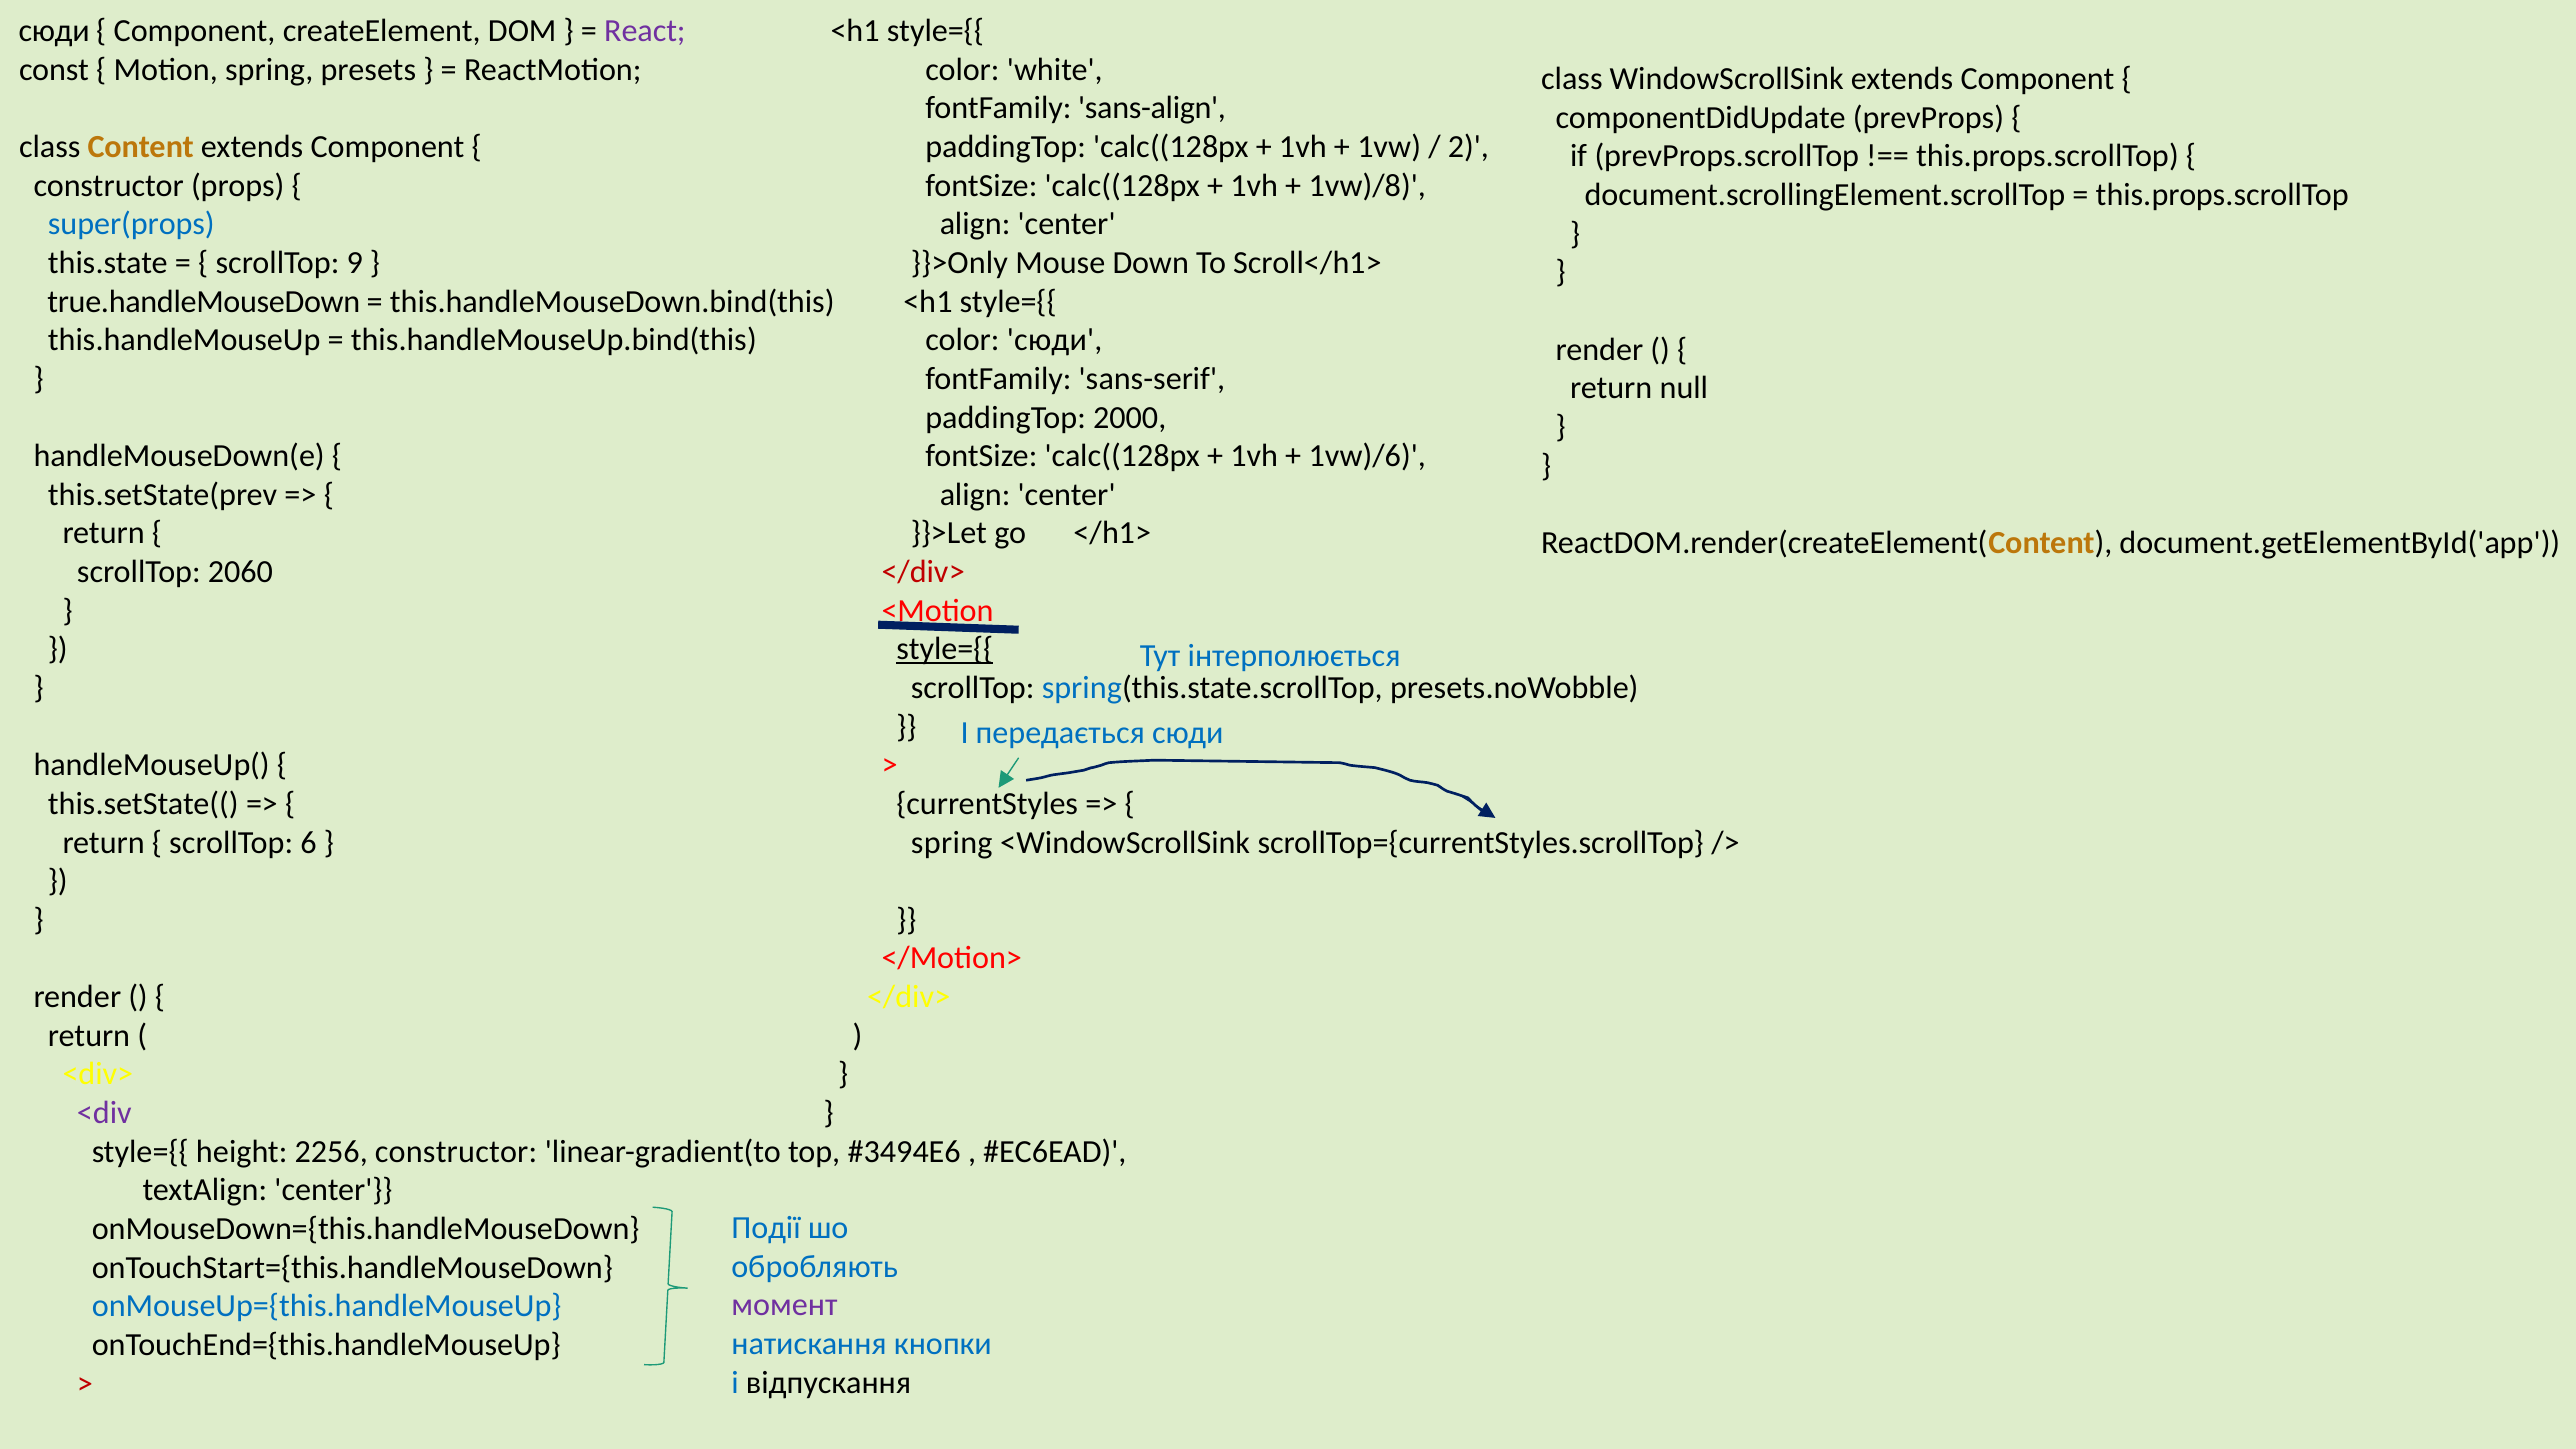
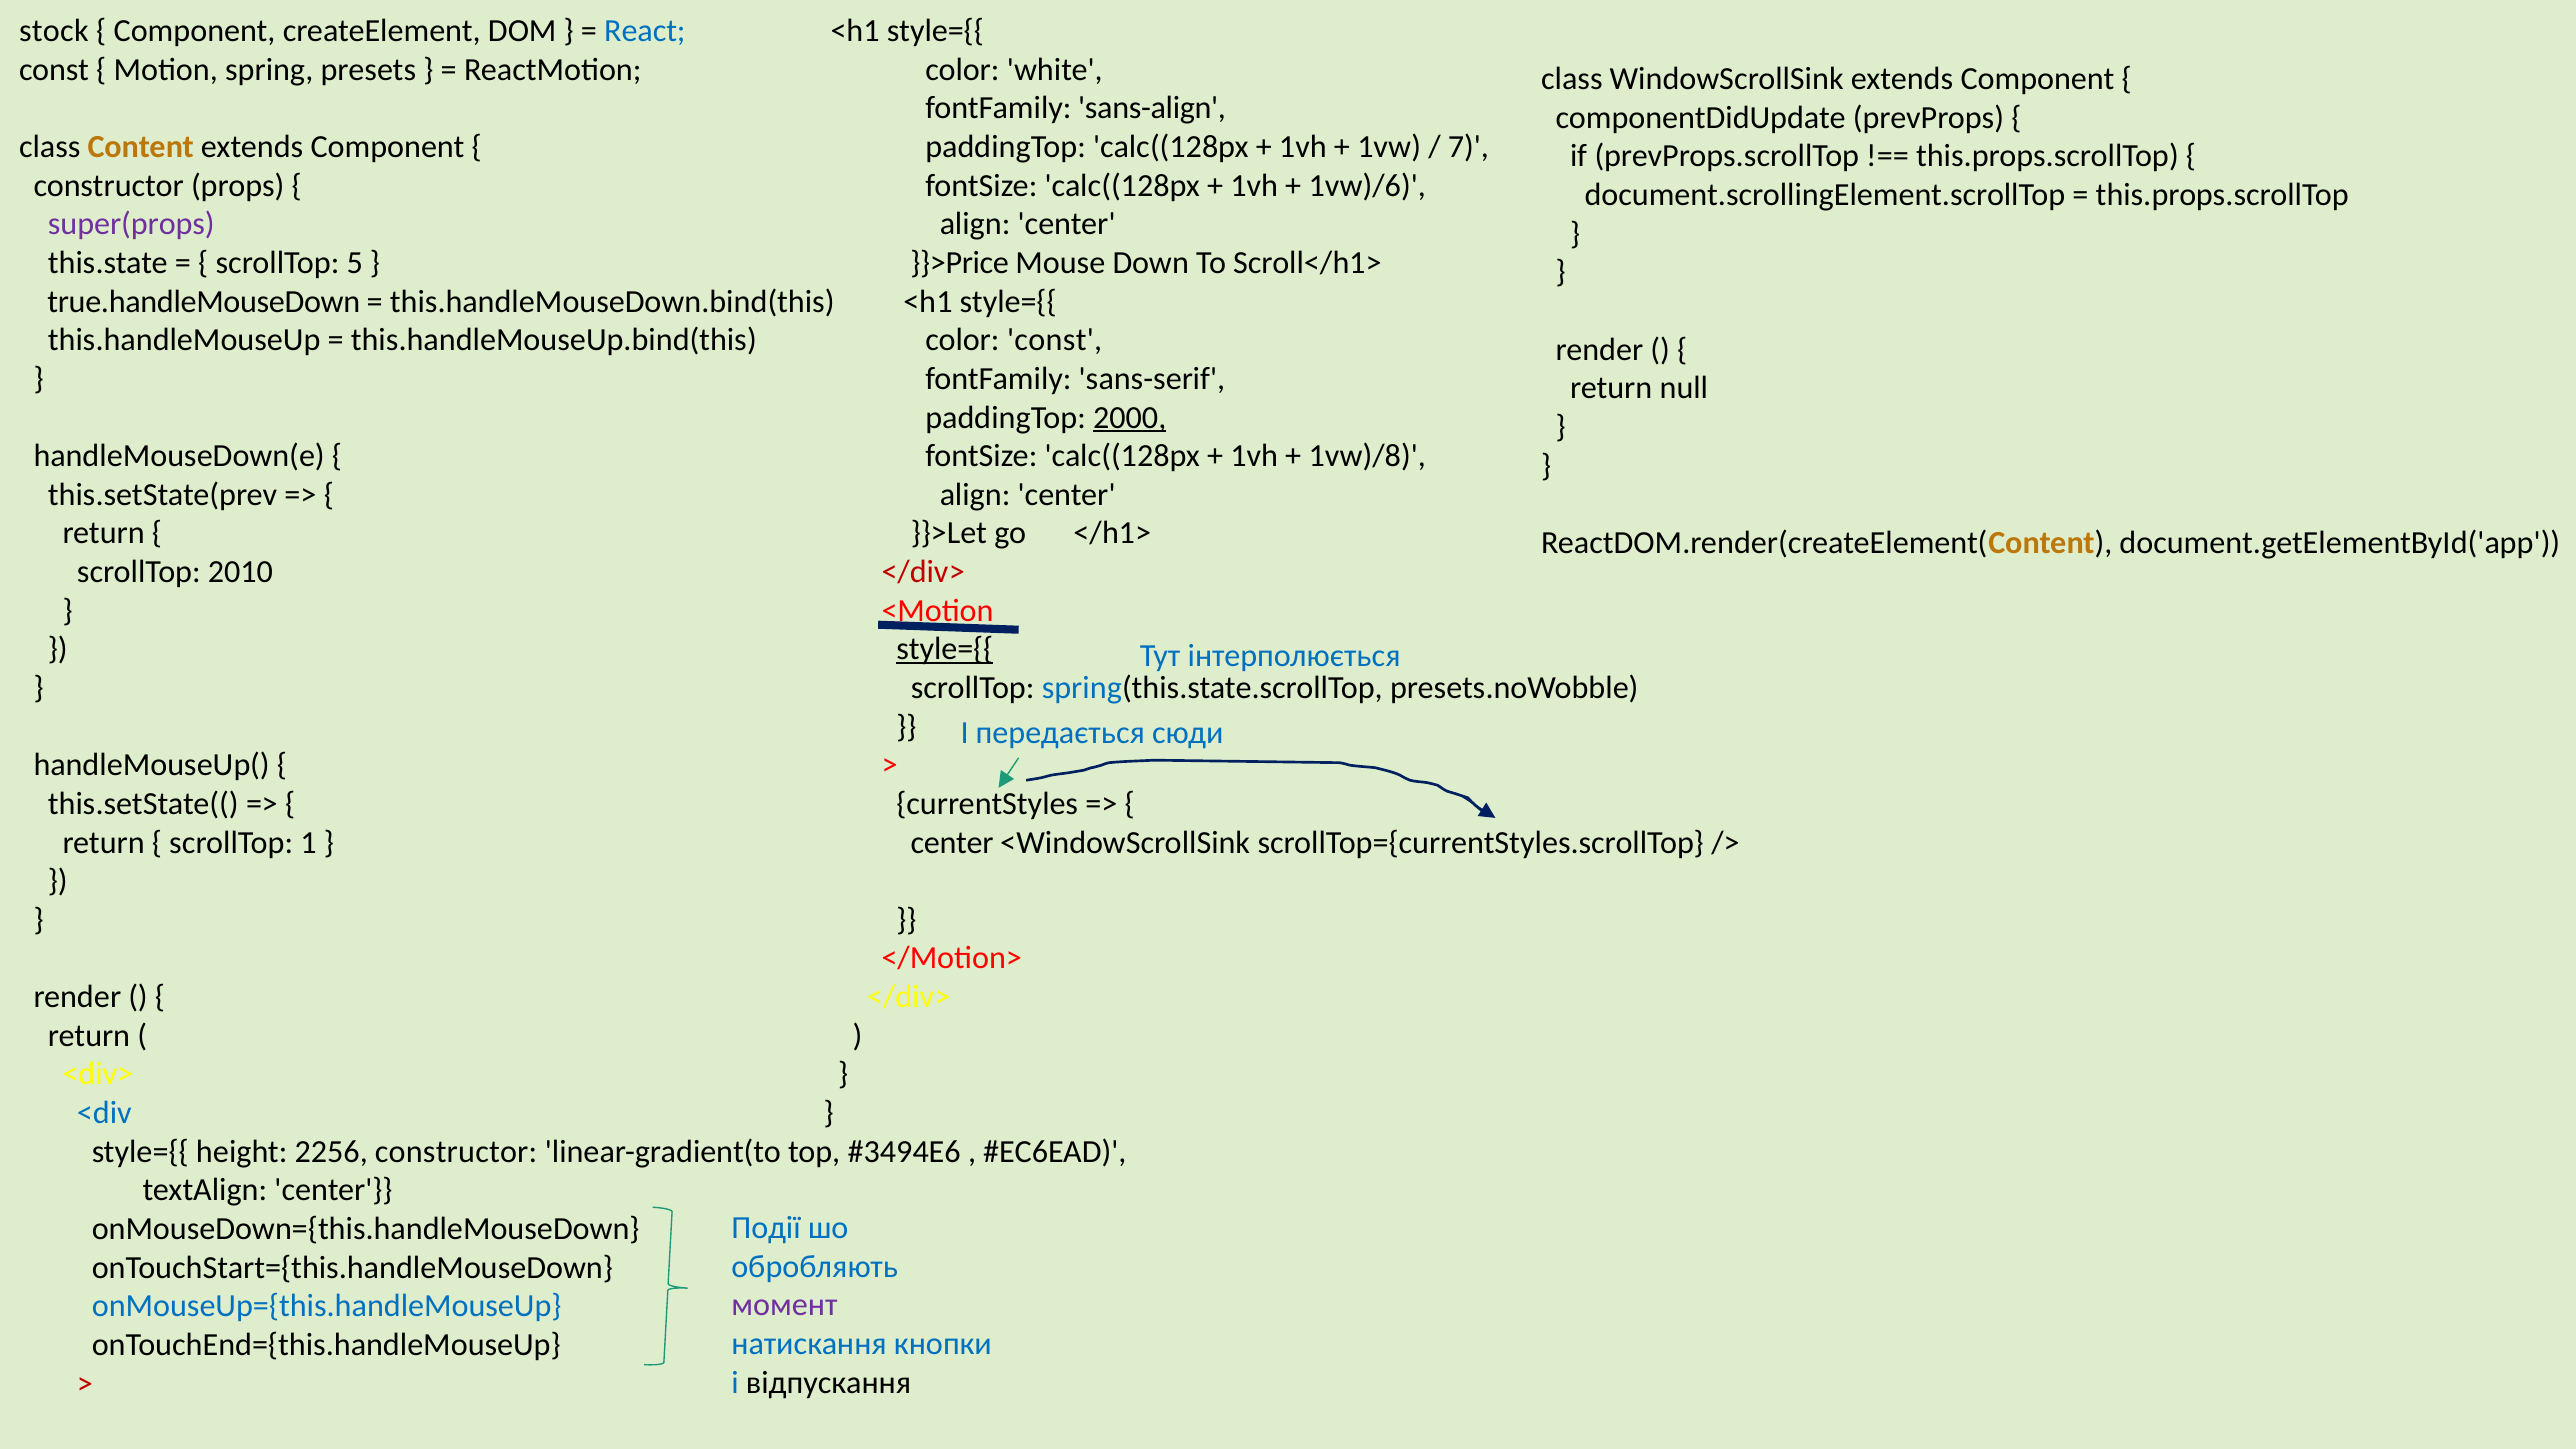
сюди: сюди -> stock (54, 31)
React colour: purple -> blue (645, 31)
2: 2 -> 7 (1468, 147)
1vw)/8: 1vw)/8 -> 1vw)/6 (1367, 186)
super(props colour: blue -> purple (131, 224)
9: 9 -> 5 (355, 263)
}}>Only: }}>Only -> }}>Price (960, 263)
color сюди: сюди -> const (1055, 340)
2000 underline: none -> present (1130, 417)
1vw)/6: 1vw)/6 -> 1vw)/8 (1367, 456)
2060: 2060 -> 2010 (240, 572)
6: 6 -> 1 (308, 842)
spring: spring -> center (952, 842)
<div colour: purple -> blue (104, 1113)
